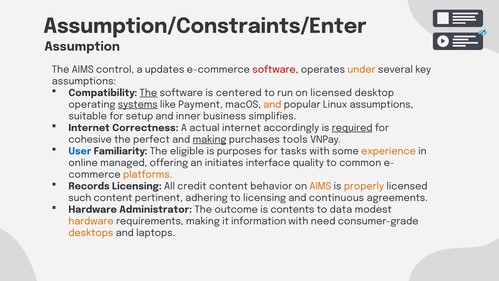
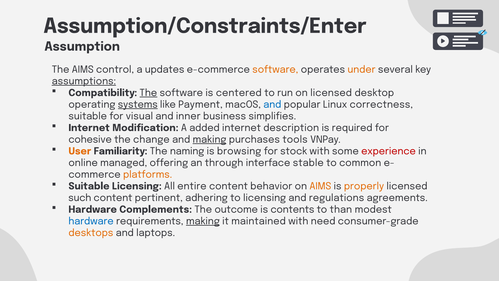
software colour: red -> orange (275, 69)
assumptions underline: none -> present (84, 81)
and colour: orange -> blue (272, 104)
Linux assumptions: assumptions -> correctness (381, 104)
setup: setup -> visual (139, 116)
Correctness: Correctness -> Modification (145, 128)
actual: actual -> added (205, 128)
accordingly: accordingly -> description (291, 128)
required underline: present -> none (352, 128)
perfect: perfect -> change (151, 139)
User colour: blue -> orange (80, 151)
eligible: eligible -> naming (187, 151)
purposes: purposes -> browsing (239, 151)
tasks: tasks -> stock (294, 151)
experience colour: orange -> red (389, 151)
initiates: initiates -> through (224, 163)
quality: quality -> stable (308, 163)
Records: Records -> Suitable (89, 186)
credit: credit -> entire (192, 186)
continuous: continuous -> regulations (337, 198)
Administrator: Administrator -> Complements (156, 209)
data: data -> than (341, 209)
hardware colour: orange -> blue (91, 221)
making underline: none -> present (203, 221)
information: information -> maintained (259, 221)
